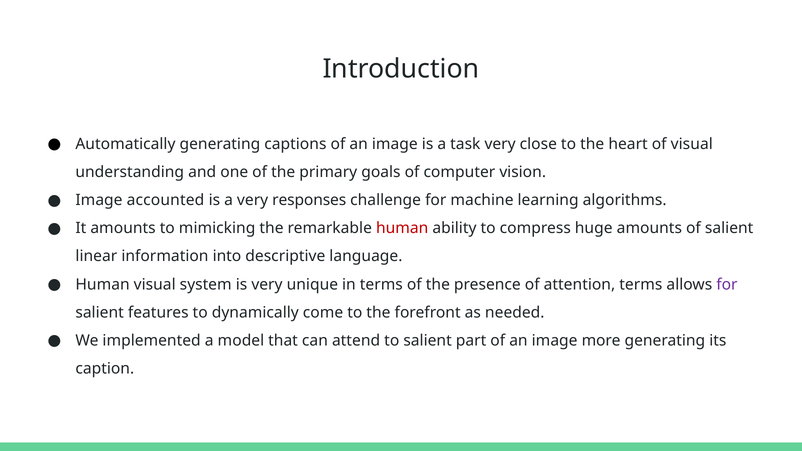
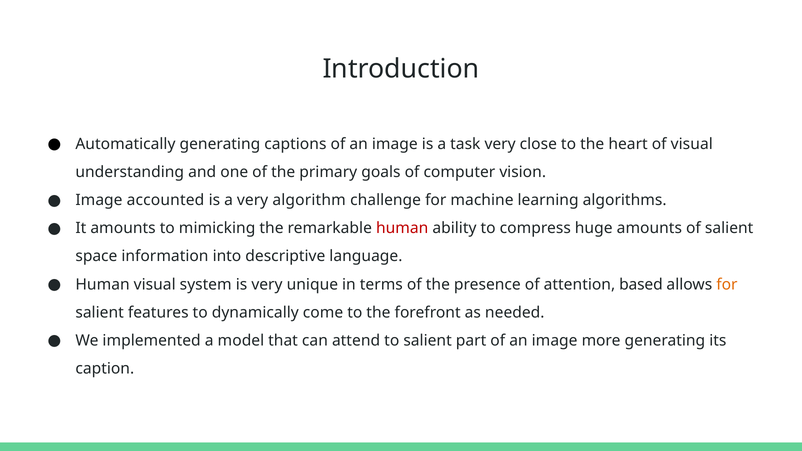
responses: responses -> algorithm (309, 200)
linear: linear -> space (96, 256)
attention terms: terms -> based (641, 284)
for colour: purple -> orange (727, 284)
